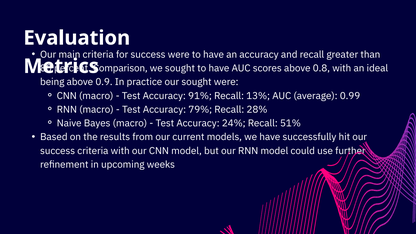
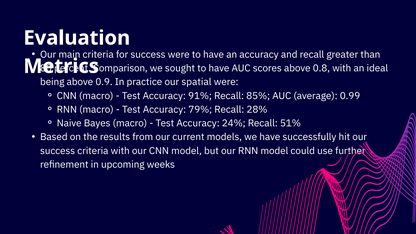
our sought: sought -> spatial (196, 82)
13%: 13% -> 85% (258, 96)
